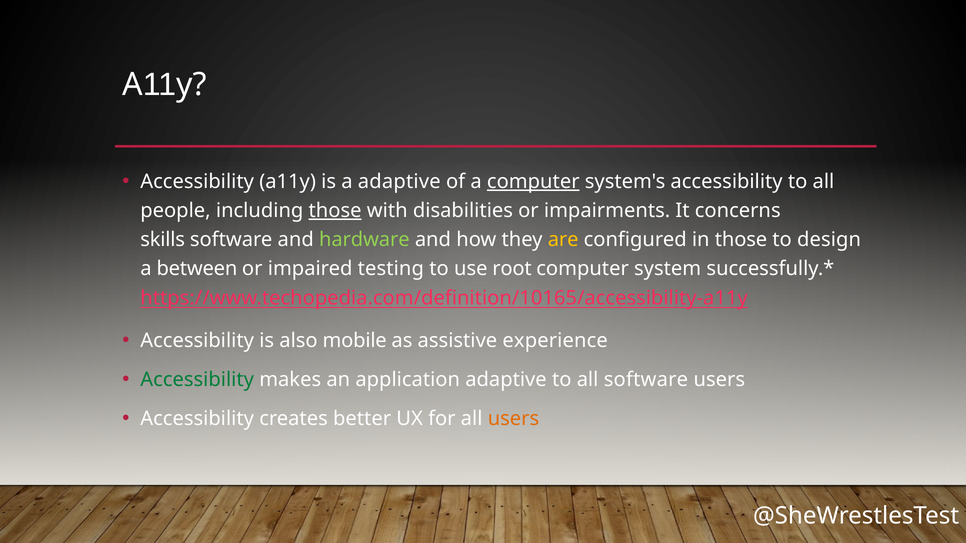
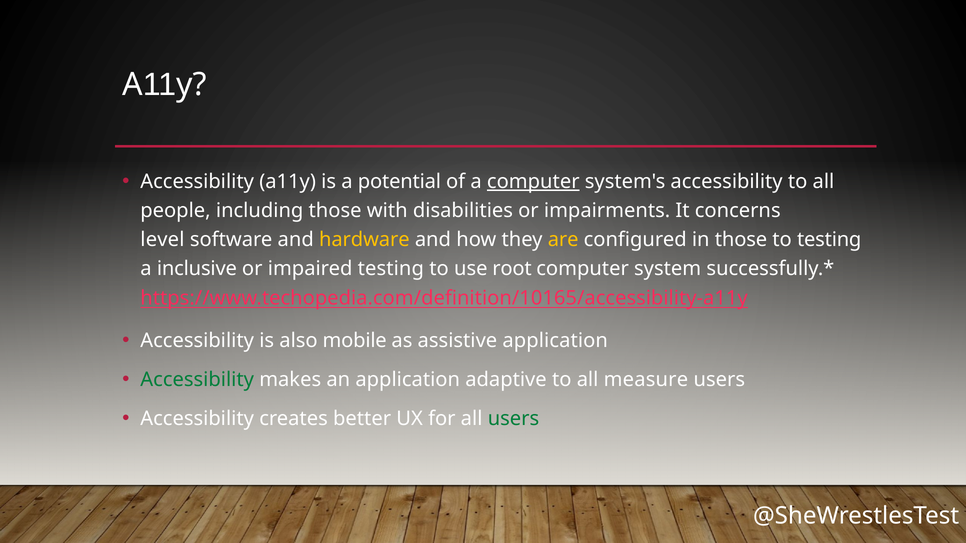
a adaptive: adaptive -> potential (399, 182)
those underline: present -> none (335, 211)
skills: skills -> level (162, 240)
hardware colour: light green -> yellow (364, 240)
to design: design -> testing (829, 240)
between: between -> inclusive (197, 269)
assistive experience: experience -> application (555, 341)
all software: software -> measure (646, 380)
users colour: orange -> green (513, 419)
